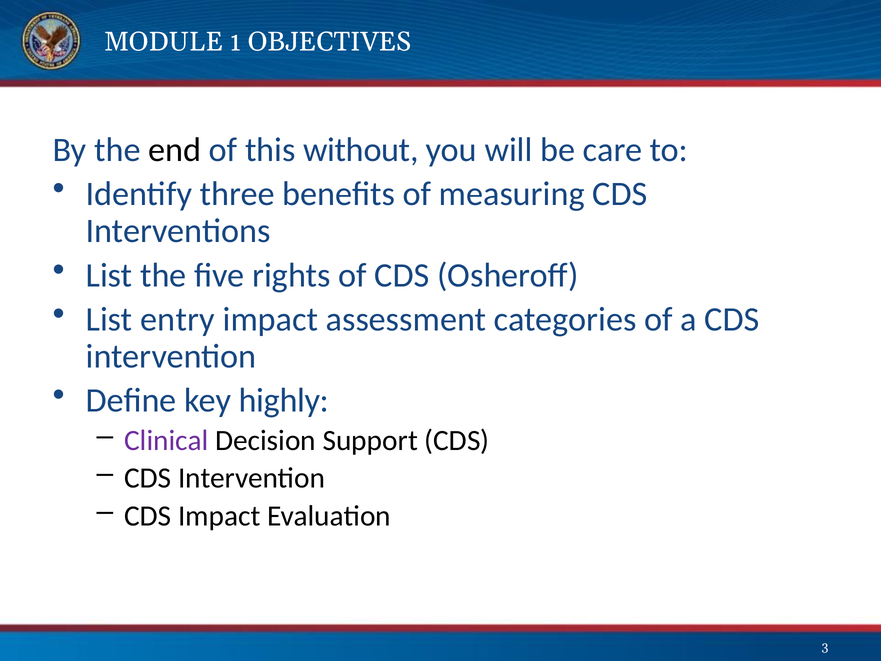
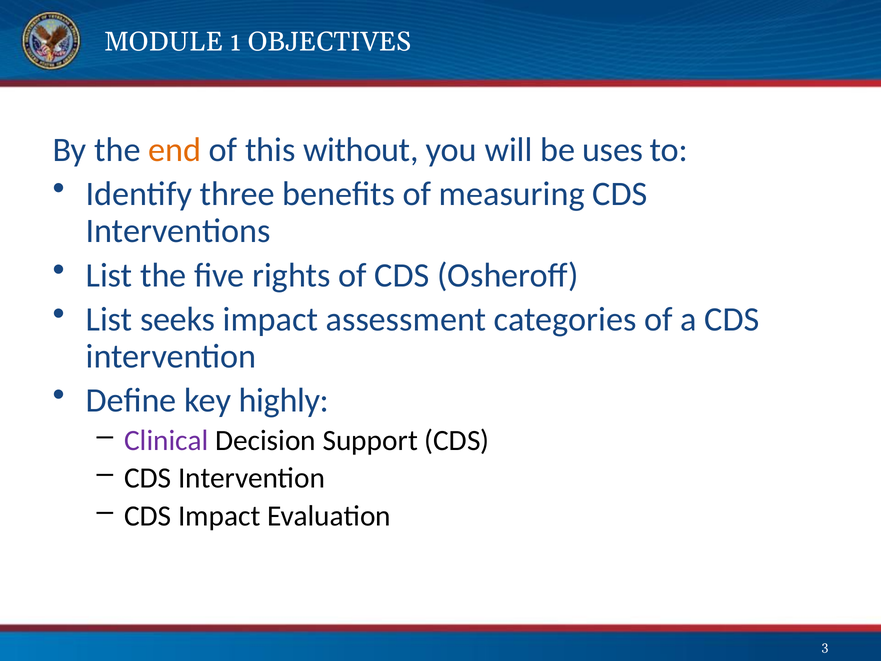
end colour: black -> orange (175, 150)
care: care -> uses (613, 150)
entry: entry -> seeks (178, 319)
